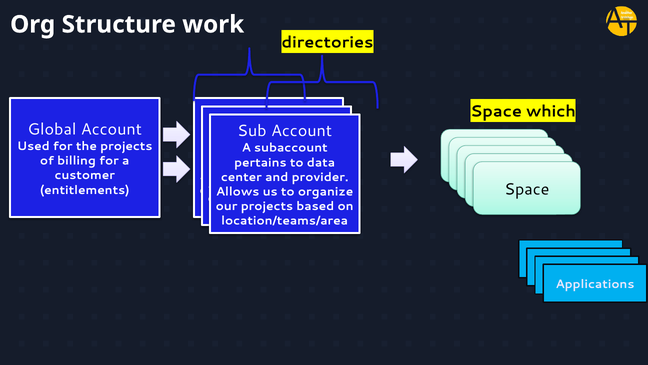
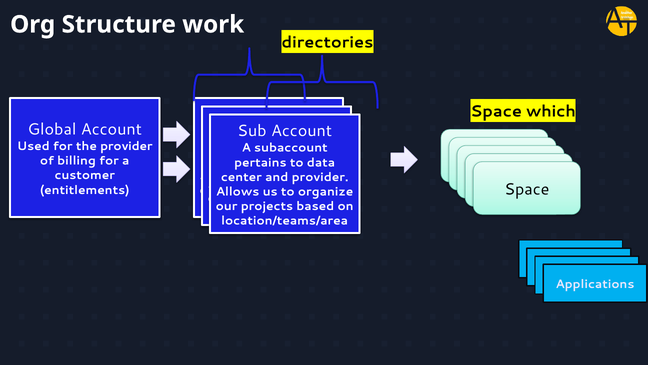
the projects: projects -> provider (126, 146)
